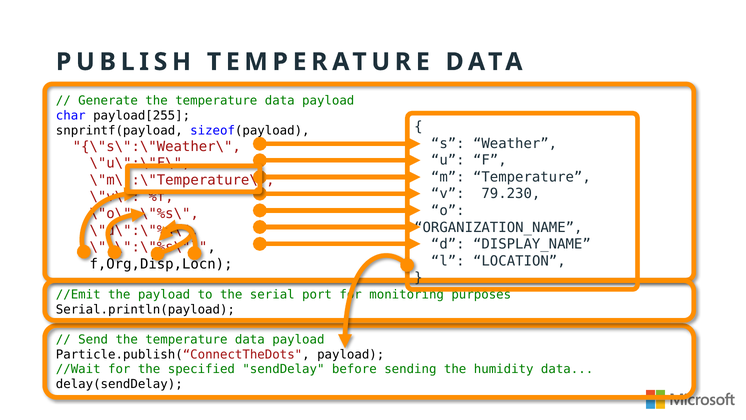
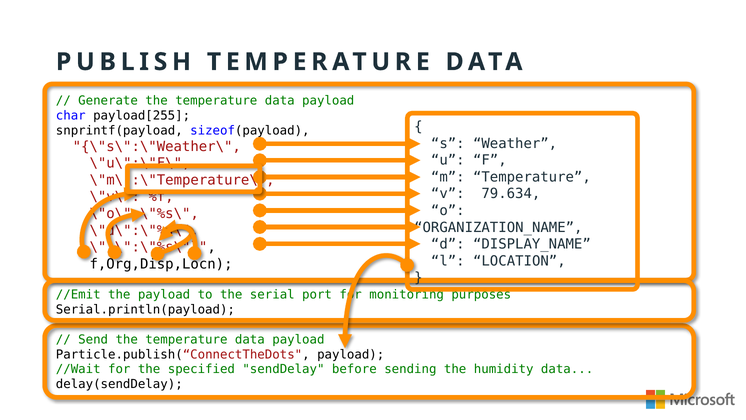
79.230: 79.230 -> 79.634 (511, 194)
